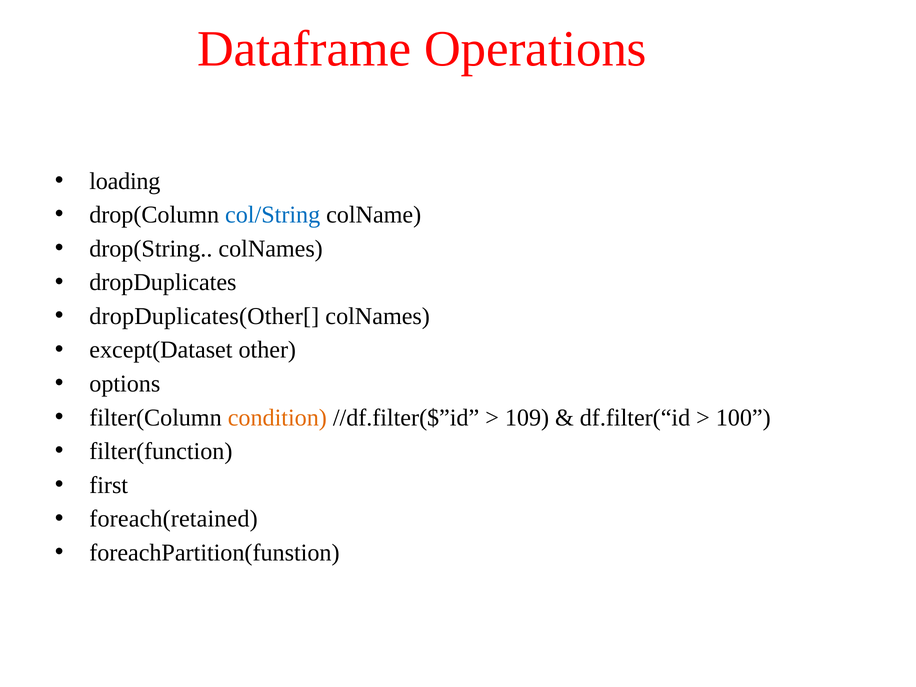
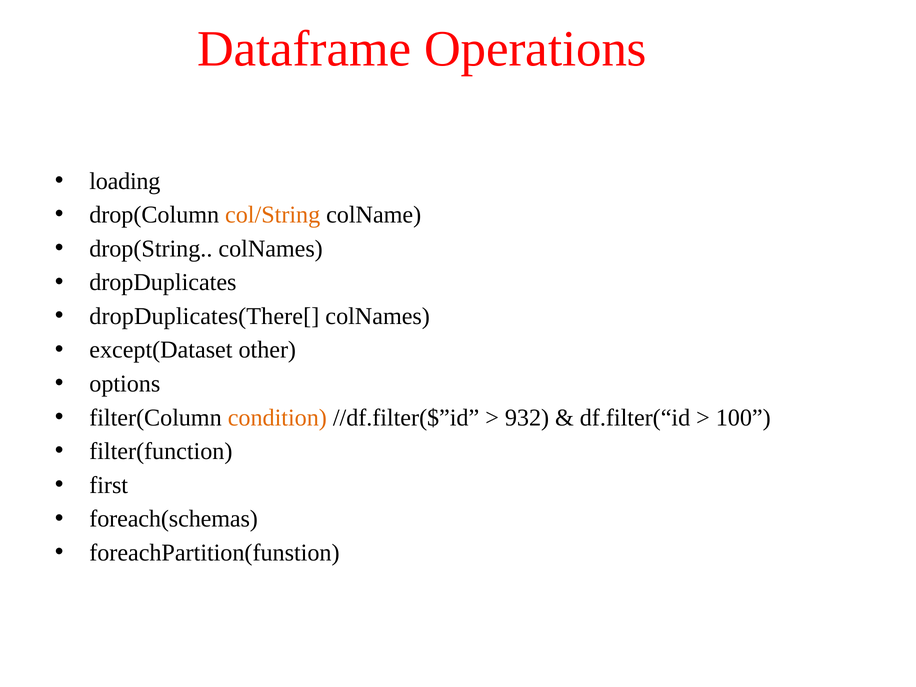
col/String colour: blue -> orange (273, 215)
dropDuplicates(Other[: dropDuplicates(Other[ -> dropDuplicates(There[ (204, 316)
109: 109 -> 932 (527, 418)
foreach(retained: foreach(retained -> foreach(schemas (174, 519)
